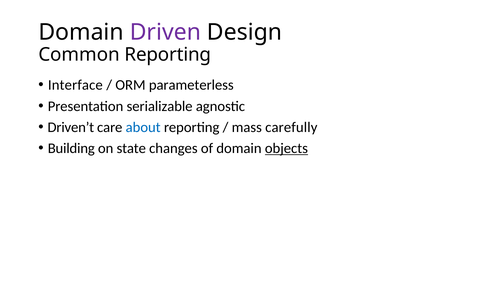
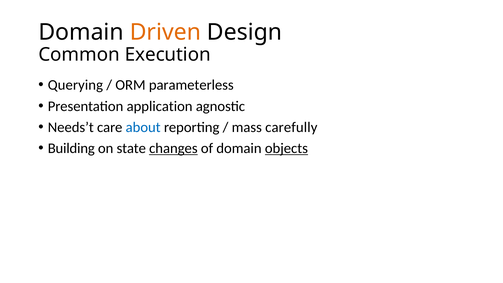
Driven colour: purple -> orange (165, 32)
Common Reporting: Reporting -> Execution (168, 55)
Interface: Interface -> Querying (75, 85)
serializable: serializable -> application (160, 106)
Driven’t: Driven’t -> Needs’t (71, 127)
changes underline: none -> present (173, 148)
